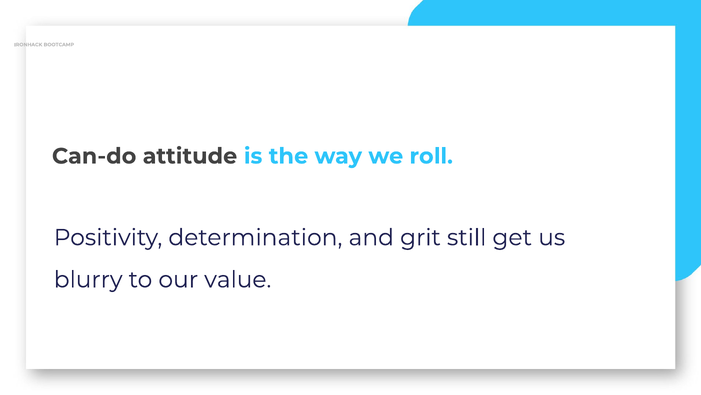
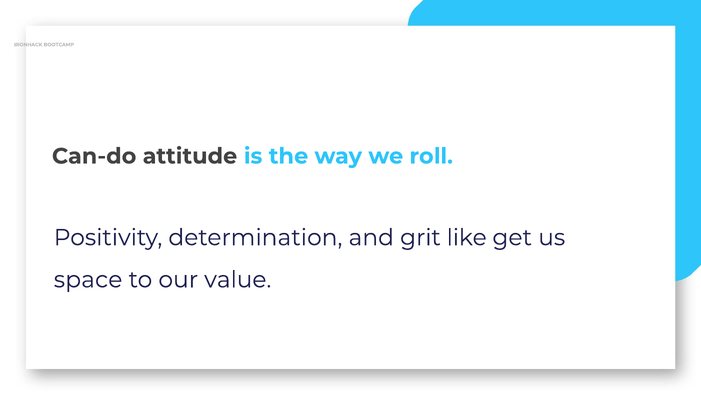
still: still -> like (467, 237)
blurry: blurry -> space (88, 279)
